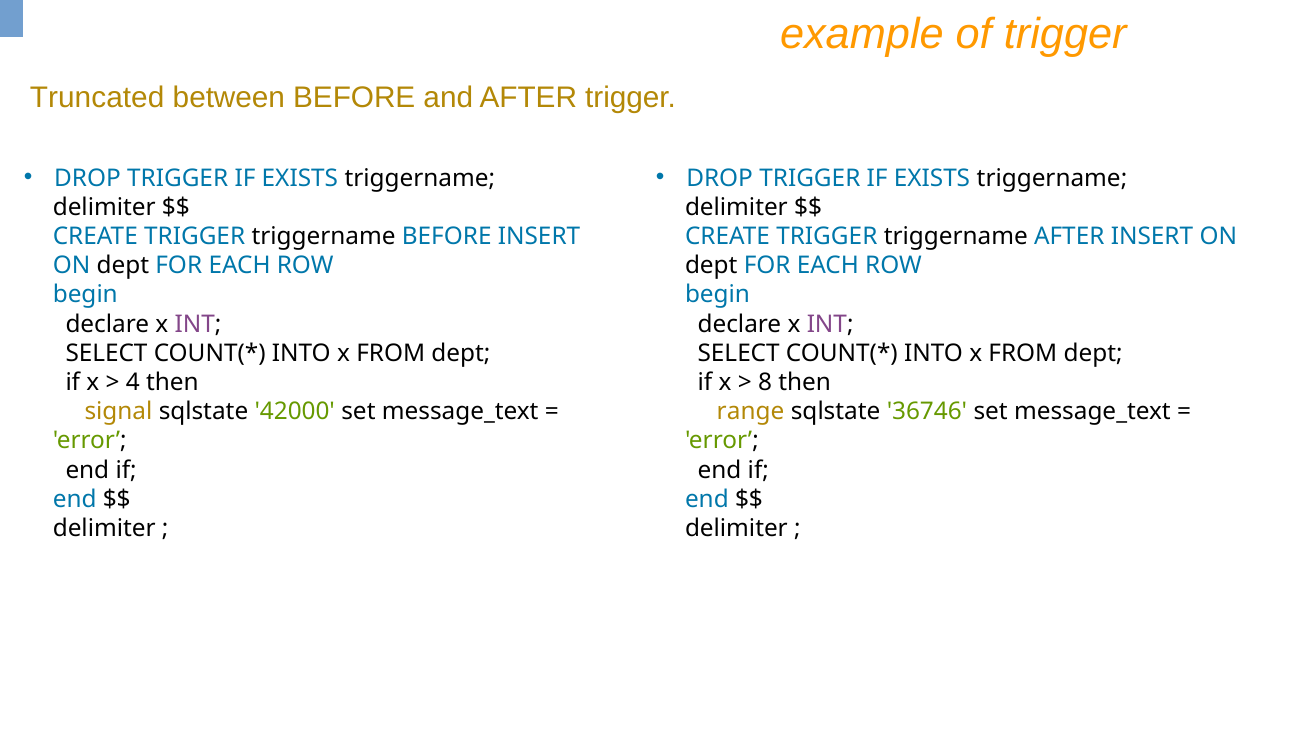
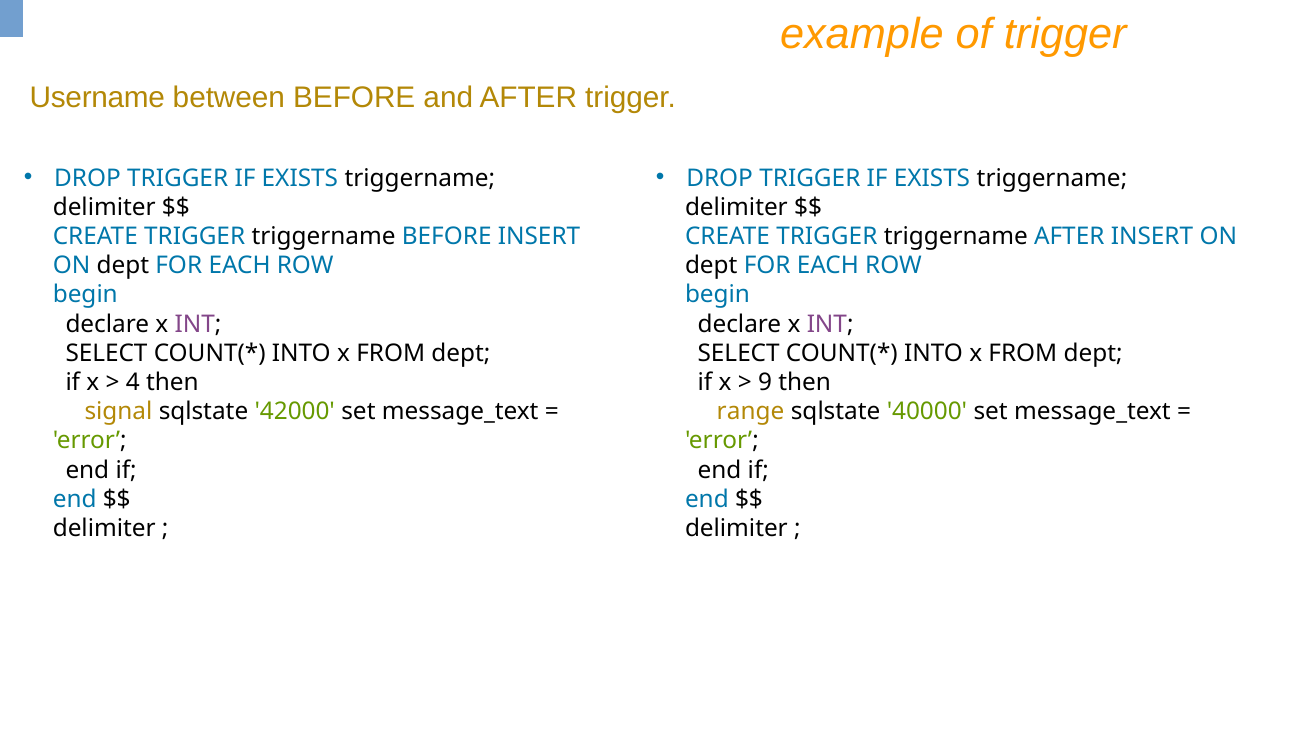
Truncated: Truncated -> Username (97, 98)
8: 8 -> 9 (765, 383)
36746: 36746 -> 40000 (927, 412)
